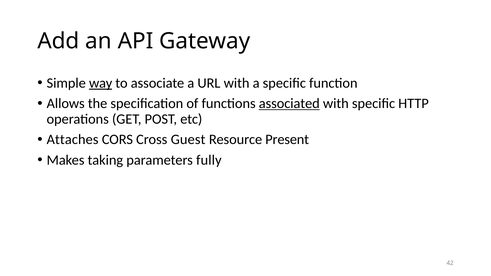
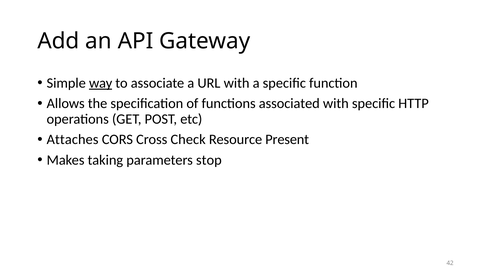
associated underline: present -> none (289, 104)
Guest: Guest -> Check (188, 140)
fully: fully -> stop (209, 160)
